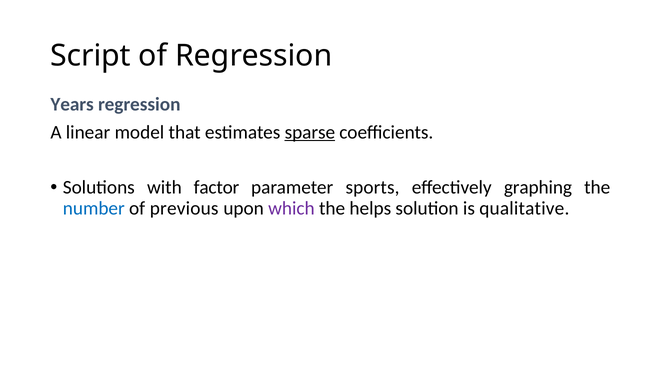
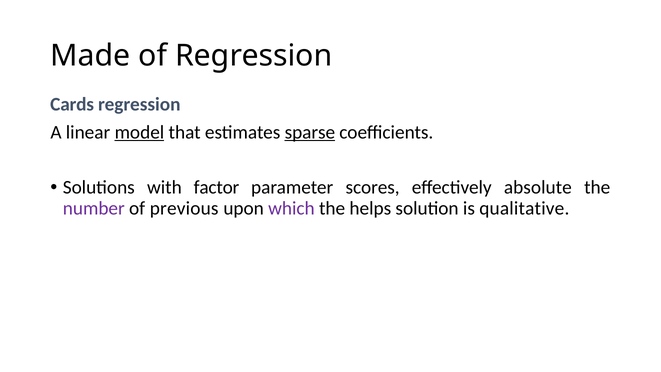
Script: Script -> Made (90, 56)
Years: Years -> Cards (72, 104)
model underline: none -> present (139, 132)
sports: sports -> scores (373, 187)
graphing: graphing -> absolute (538, 187)
number colour: blue -> purple (94, 208)
